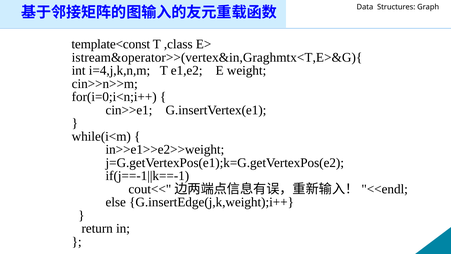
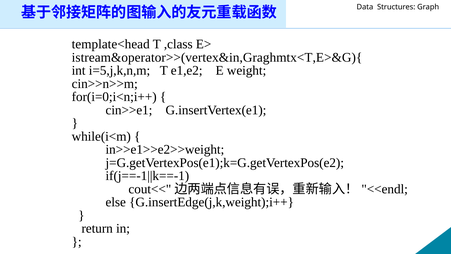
template<const: template<const -> template<head (111, 44)
i=4,j,k,n,m: i=4,j,k,n,m -> i=5,j,k,n,m (119, 70)
